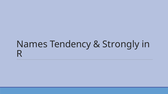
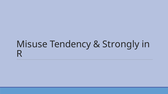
Names: Names -> Misuse (32, 44)
